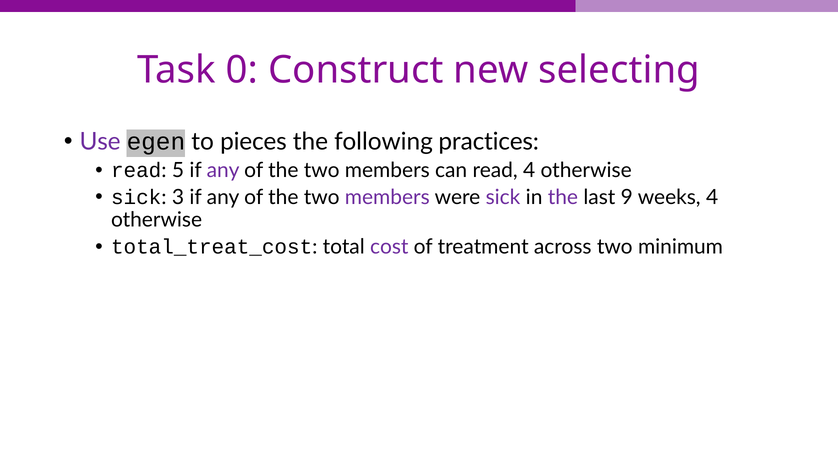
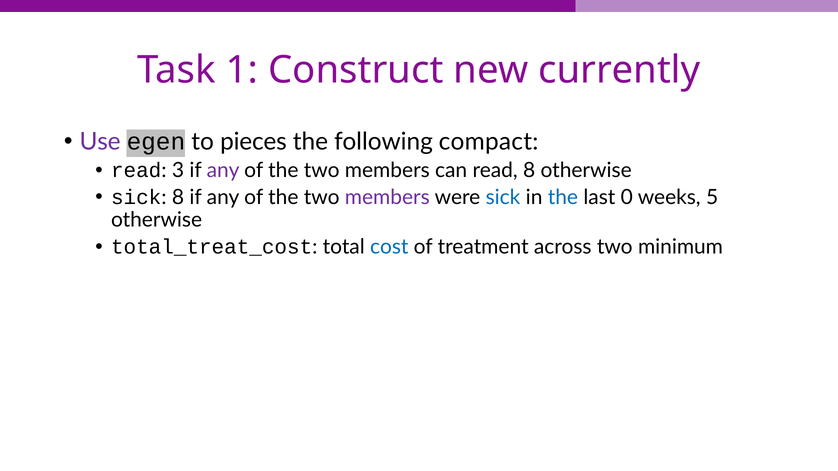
0: 0 -> 1 (242, 70)
selecting: selecting -> currently (619, 70)
practices: practices -> compact (489, 142)
5: 5 -> 3 (178, 171)
read 4: 4 -> 8 (529, 171)
sick 3: 3 -> 8 (178, 198)
sick colour: purple -> blue (503, 198)
the colour: purple -> blue (563, 198)
9: 9 -> 0 (627, 198)
weeks 4: 4 -> 5 (712, 198)
cost colour: purple -> blue (389, 247)
